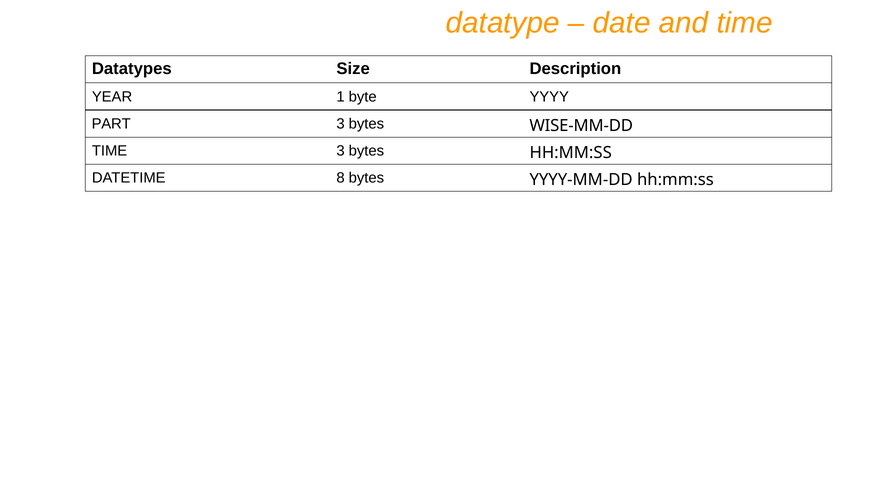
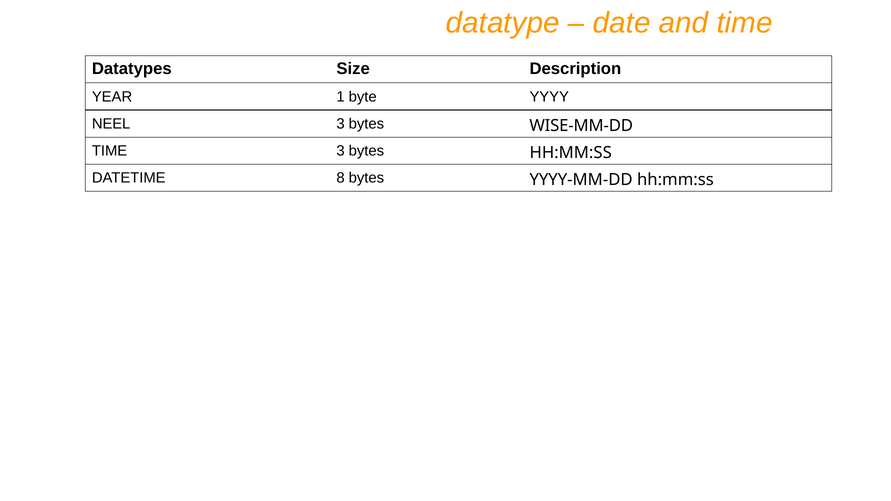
PART: PART -> NEEL (111, 124)
